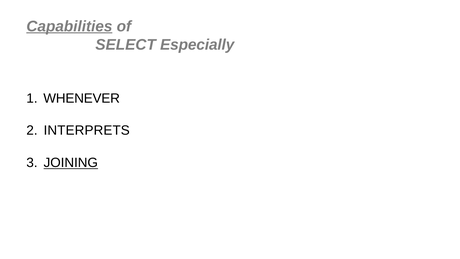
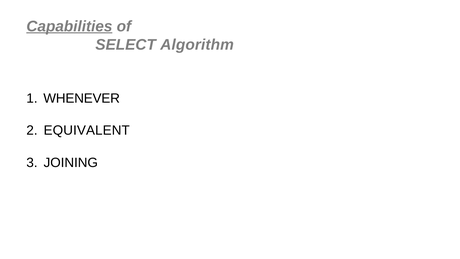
Especially: Especially -> Algorithm (197, 45)
INTERPRETS: INTERPRETS -> EQUIVALENT (87, 130)
JOINING underline: present -> none (71, 163)
